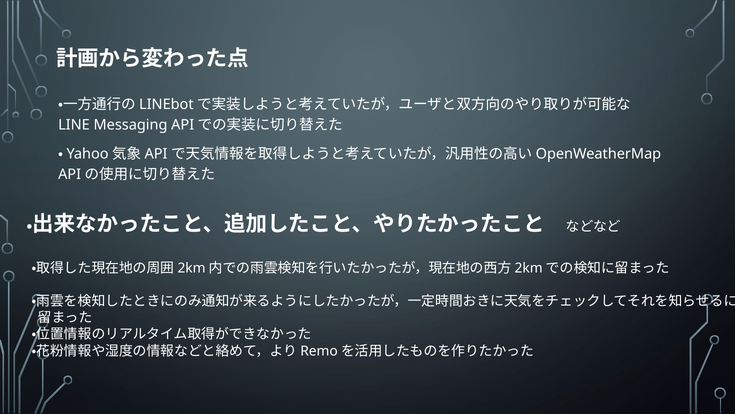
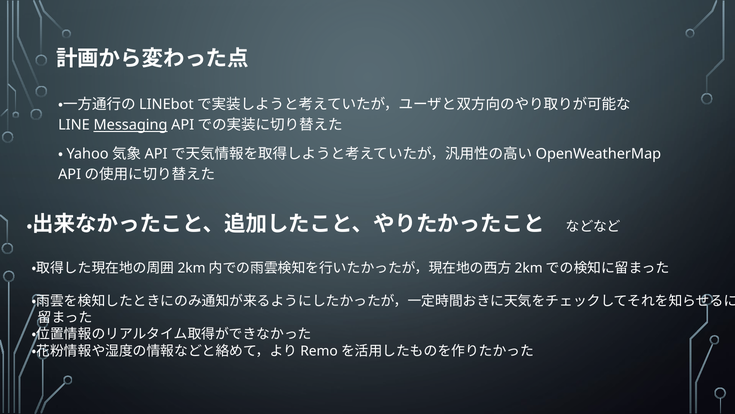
Messaging underline: none -> present (131, 125)
